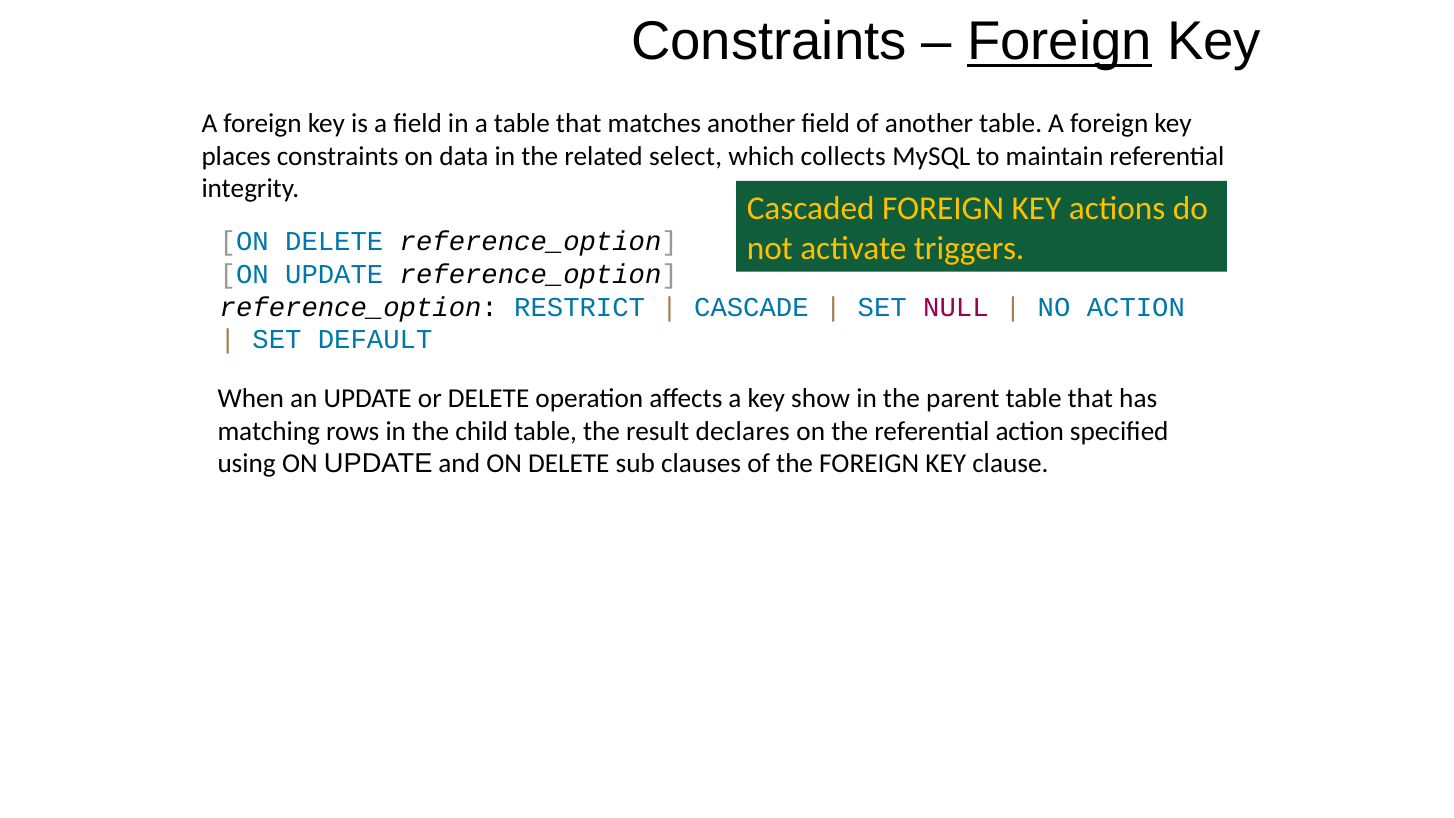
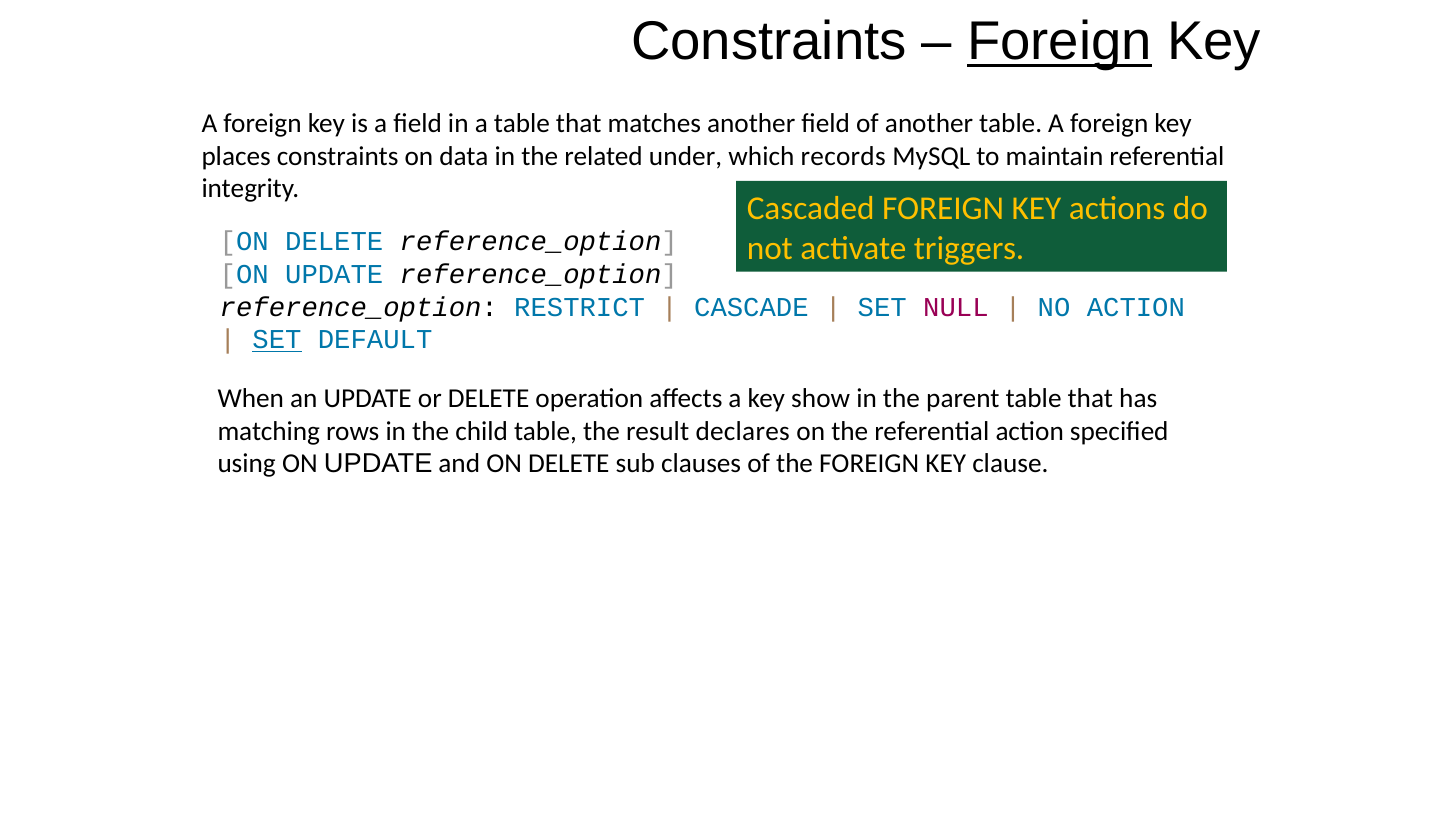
select: select -> under (686, 156)
collects: collects -> records (843, 156)
SET underline: none -> present (277, 340)
